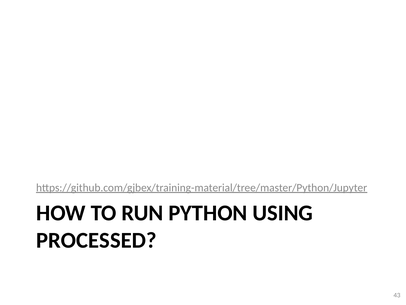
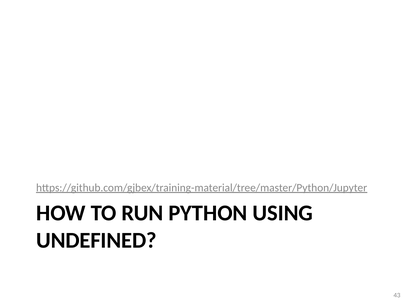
PROCESSED: PROCESSED -> UNDEFINED (96, 240)
